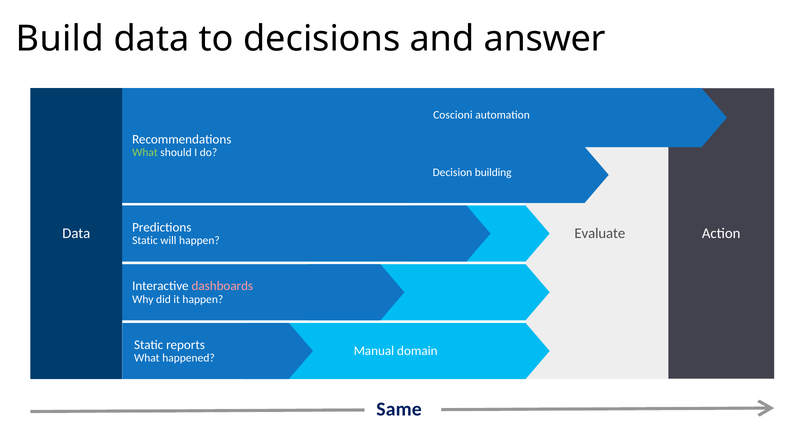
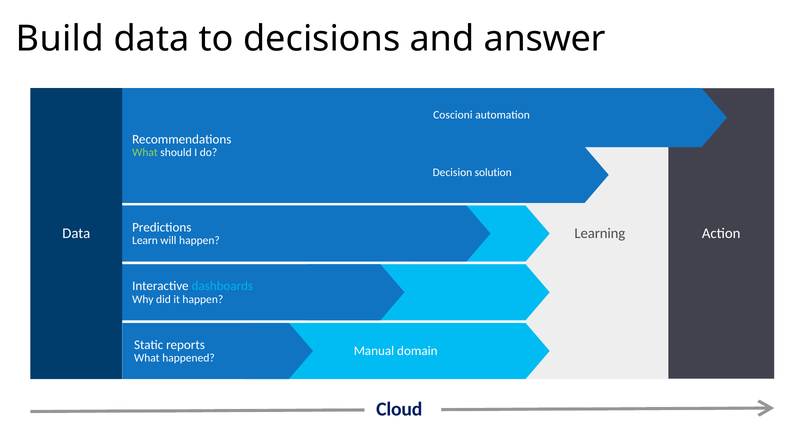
building: building -> solution (493, 172)
Evaluate: Evaluate -> Learning (600, 234)
Static: Static -> Learn (145, 241)
dashboards colour: pink -> light blue (222, 286)
Same: Same -> Cloud (399, 410)
